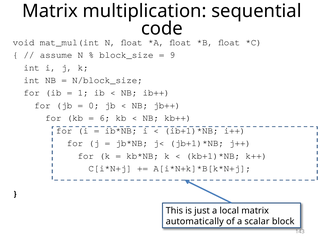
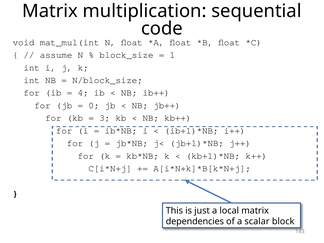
9: 9 -> 1 (172, 55)
1: 1 -> 4 (83, 93)
6: 6 -> 3 (105, 118)
automatically: automatically -> dependencies (195, 221)
